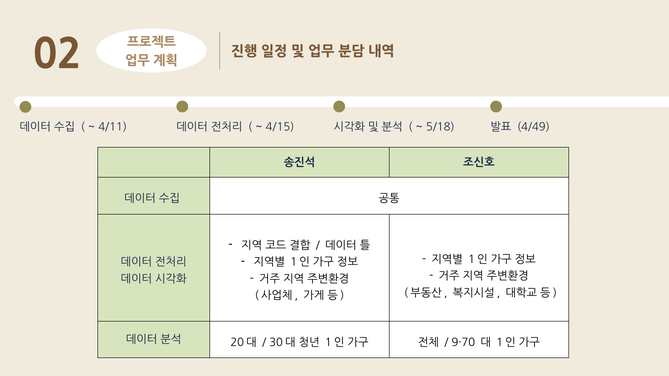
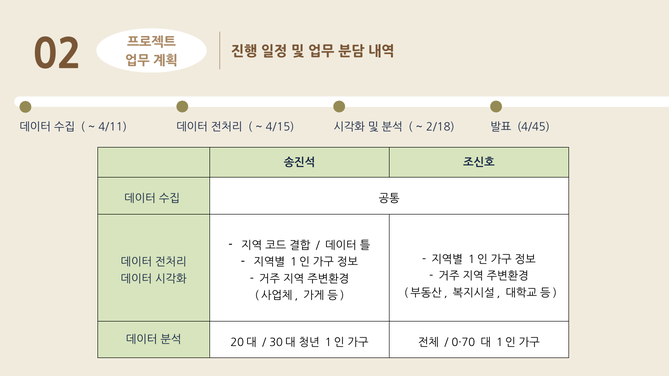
5/18: 5/18 -> 2/18 (440, 127)
4/49: 4/49 -> 4/45 (533, 127)
9·70: 9·70 -> 0·70 (463, 343)
